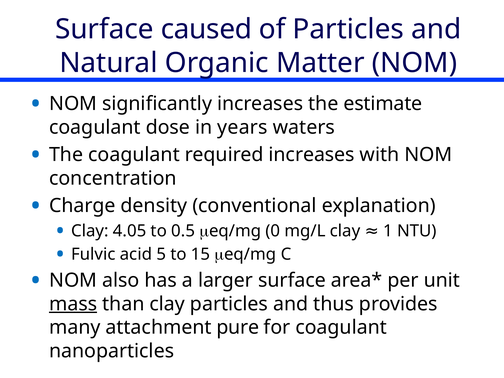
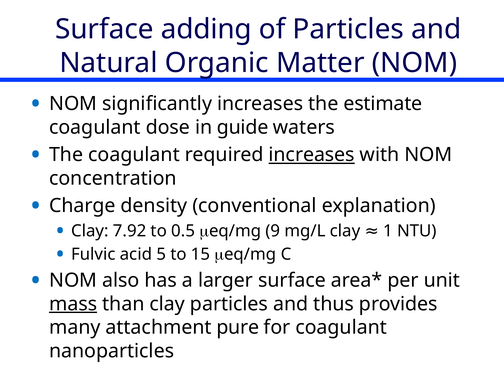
caused: caused -> adding (206, 29)
years: years -> guide (243, 127)
increases underline: none -> present (312, 155)
4.05: 4.05 -> 7.92 (130, 231)
0: 0 -> 9 (273, 231)
